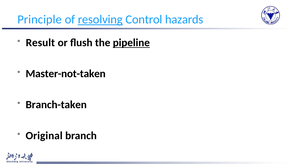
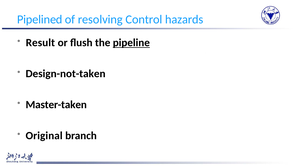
Principle: Principle -> Pipelined (40, 19)
resolving underline: present -> none (100, 19)
Master-not-taken: Master-not-taken -> Design-not-taken (66, 74)
Branch-taken: Branch-taken -> Master-taken (56, 105)
